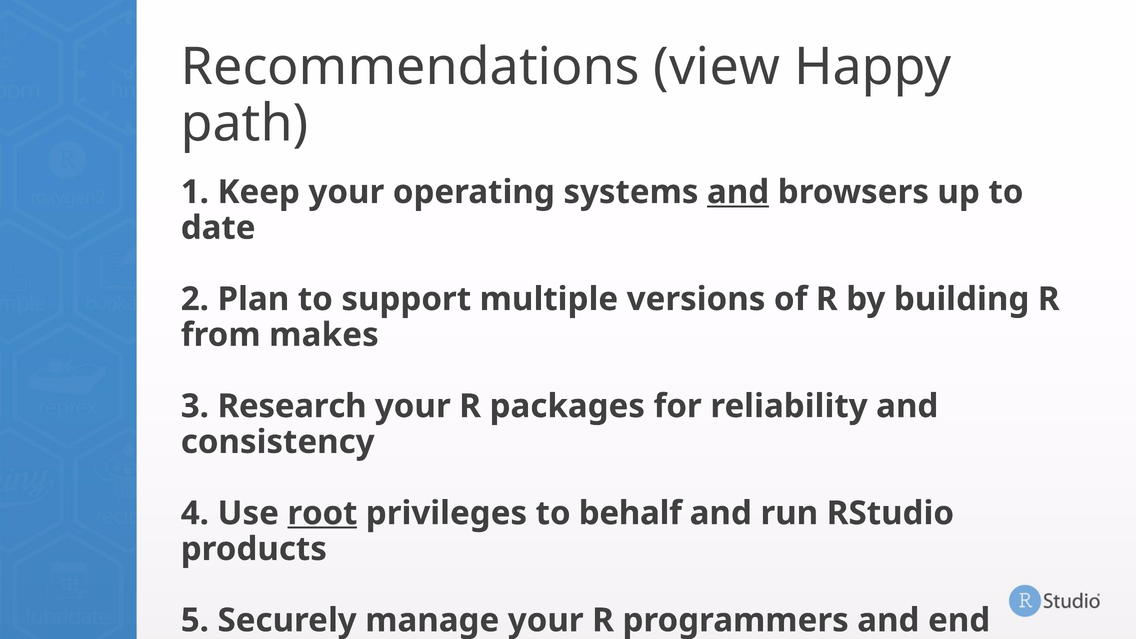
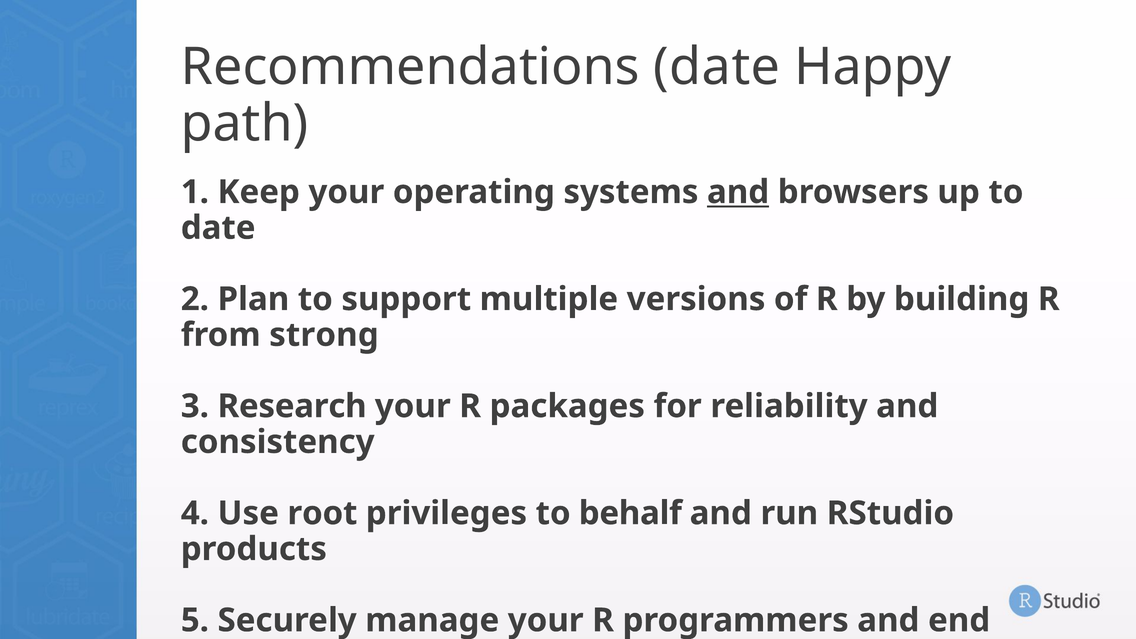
Recommendations view: view -> date (717, 67)
makes: makes -> strong (324, 335)
root underline: present -> none (322, 513)
